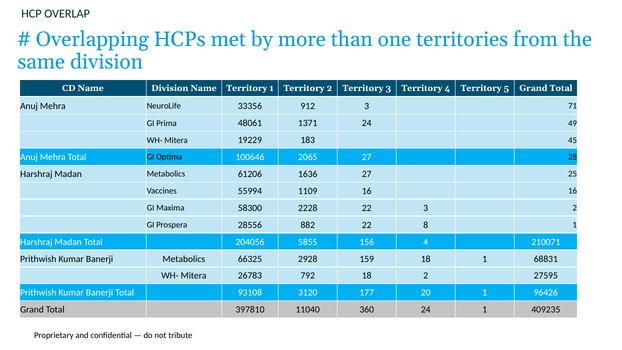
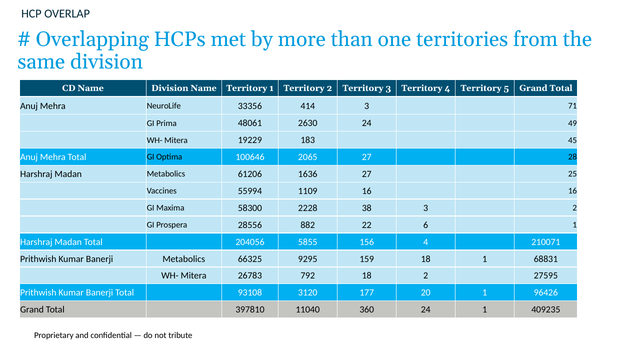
912: 912 -> 414 (308, 106)
1371: 1371 -> 2630 (308, 123)
2228 22: 22 -> 38 (367, 208)
8: 8 -> 6 (426, 225)
2928: 2928 -> 9295 (308, 259)
